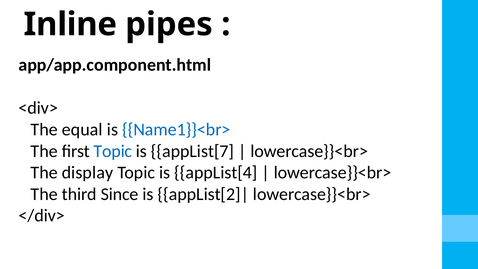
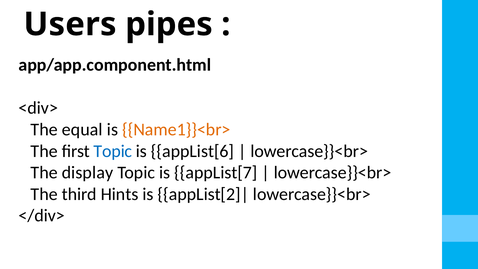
Inline: Inline -> Users (70, 24)
Name1}}<br> colour: blue -> orange (176, 130)
appList[7: appList[7 -> appList[6 (192, 151)
appList[4: appList[4 -> appList[7 (216, 173)
Since: Since -> Hints (120, 194)
